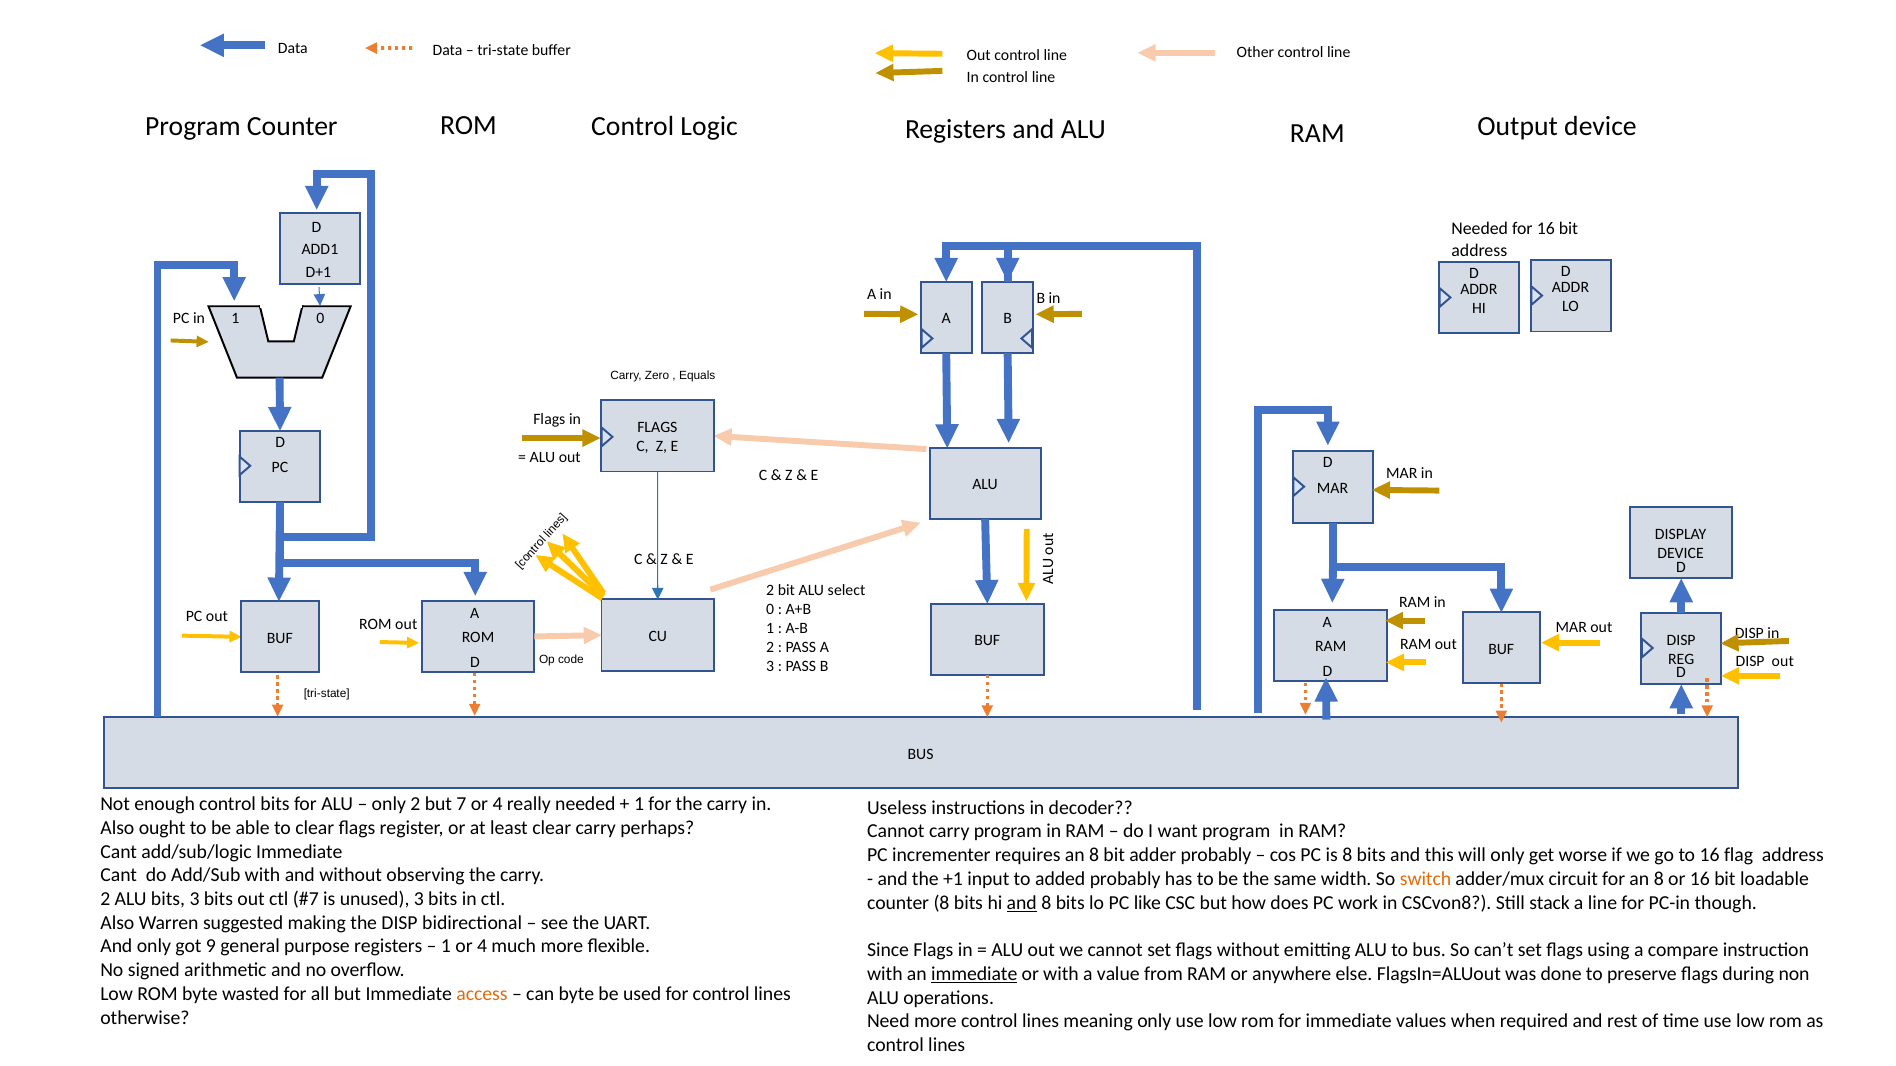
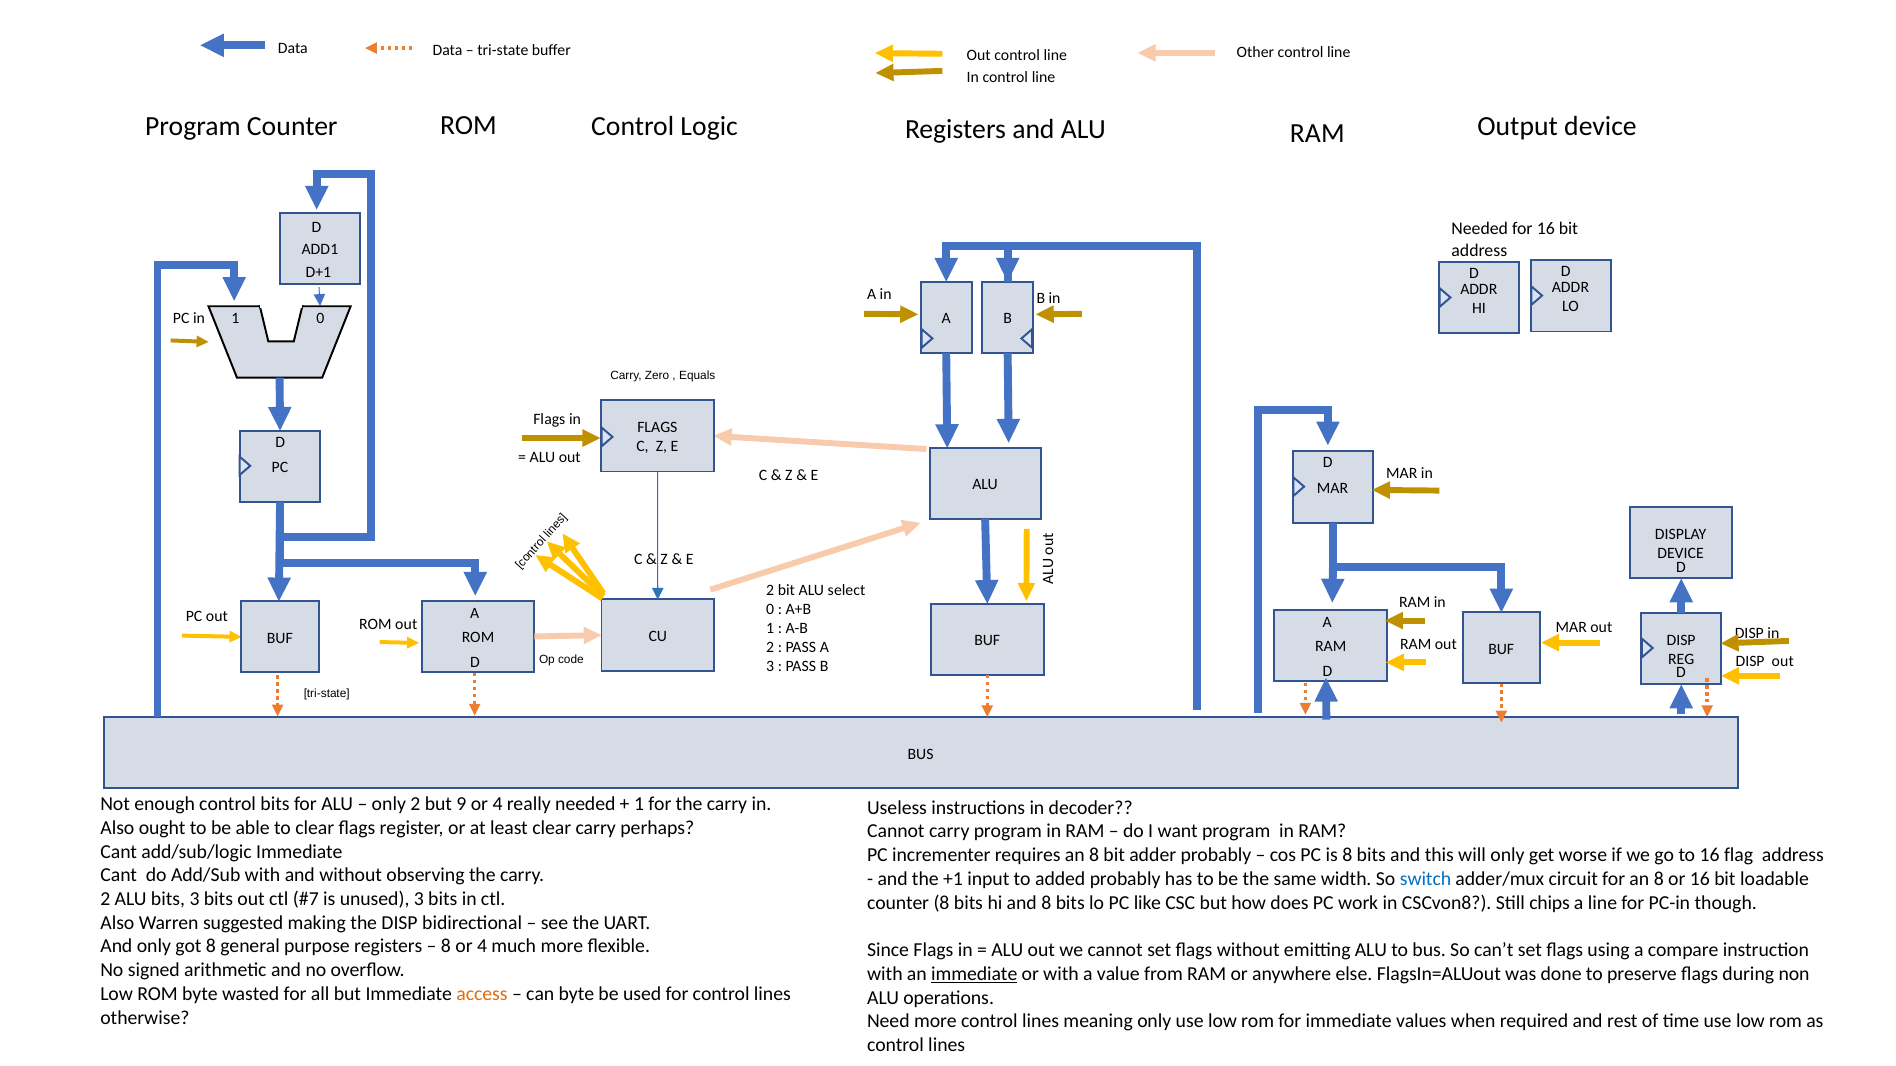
7: 7 -> 9 (461, 804)
switch colour: orange -> blue (1426, 879)
and underline: present -> none (1022, 903)
stack: stack -> chips (1550, 903)
got 9: 9 -> 8 (211, 947)
1: 1 -> 8 (446, 947)
